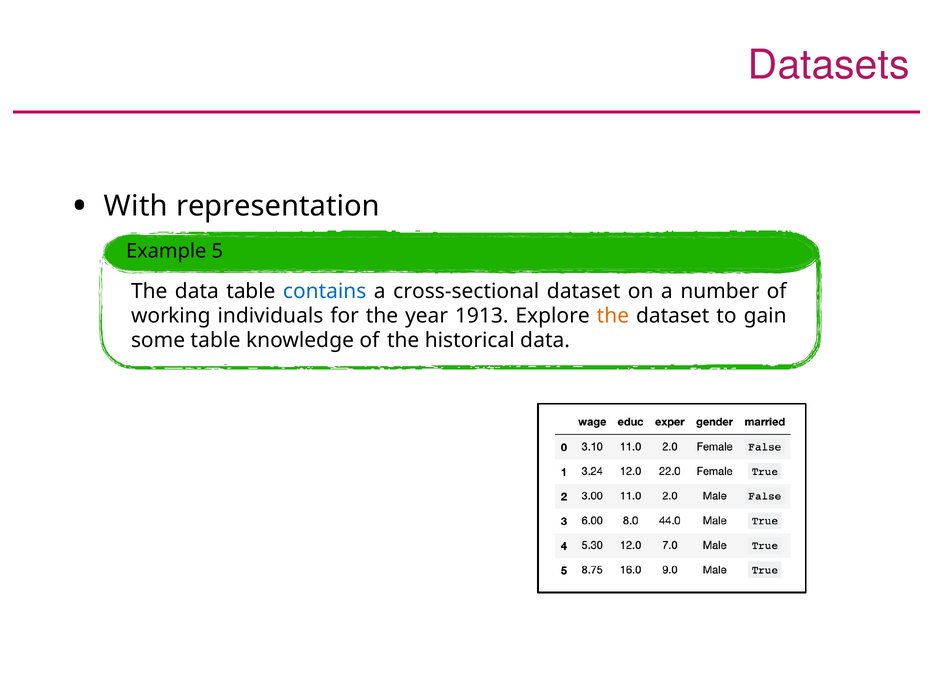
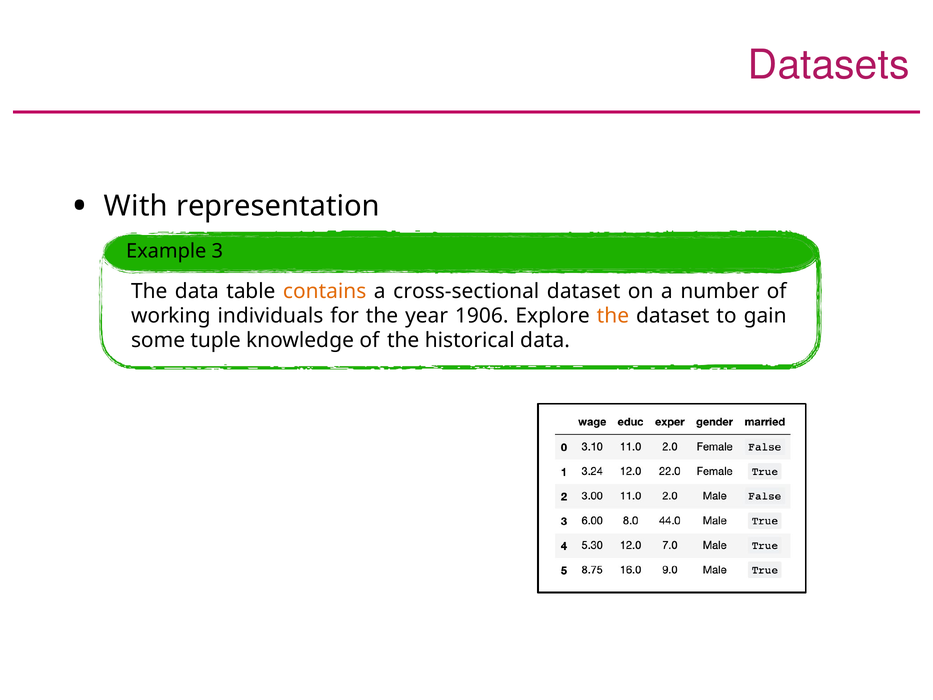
5: 5 -> 3 (217, 251)
contains colour: blue -> orange (325, 291)
1913: 1913 -> 1906 (482, 316)
some table: table -> tuple (216, 340)
